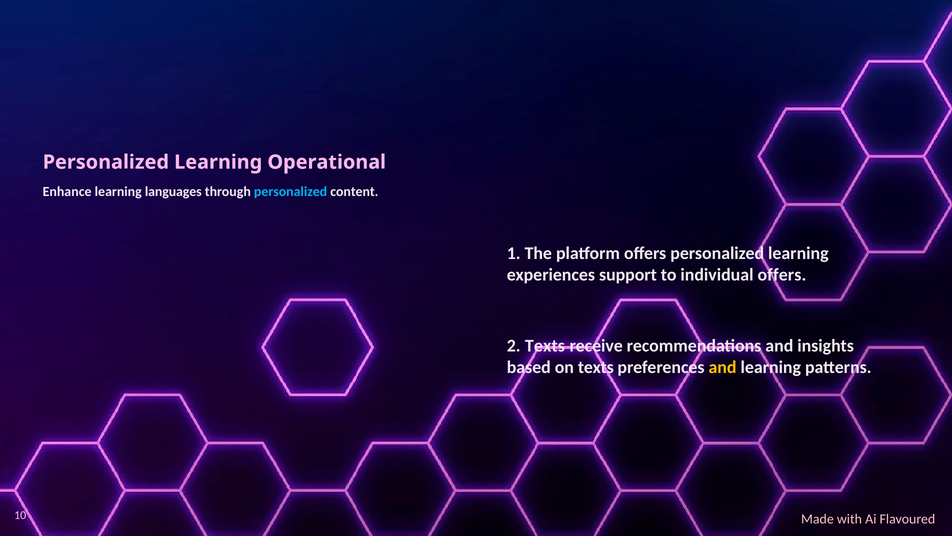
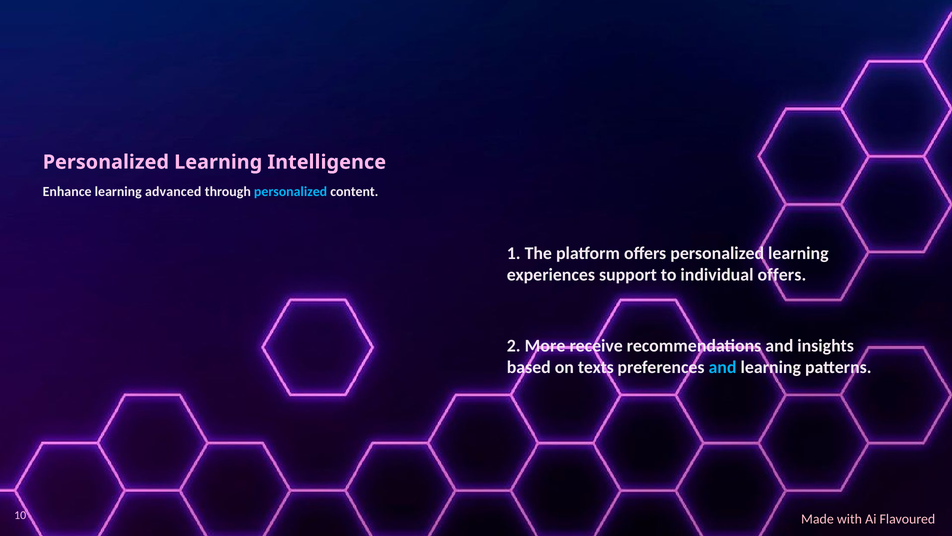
Operational: Operational -> Intelligence (327, 162)
languages: languages -> advanced (173, 191)
2 Texts: Texts -> More (545, 346)
and colour: yellow -> light blue (723, 367)
